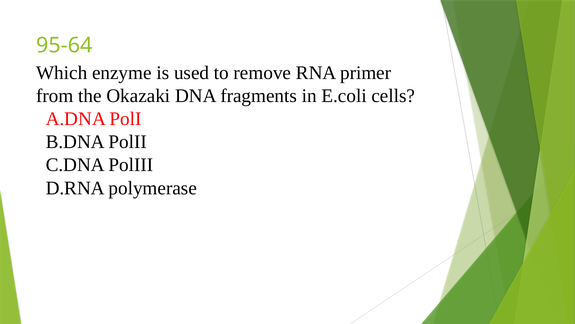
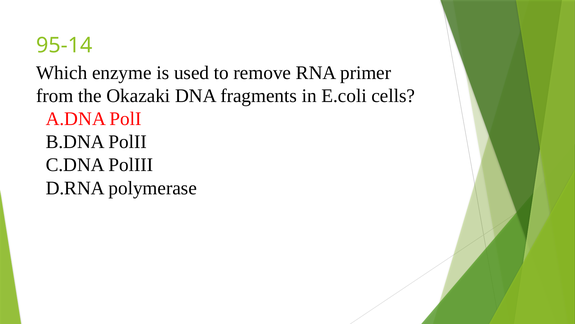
95-64: 95-64 -> 95-14 (64, 45)
